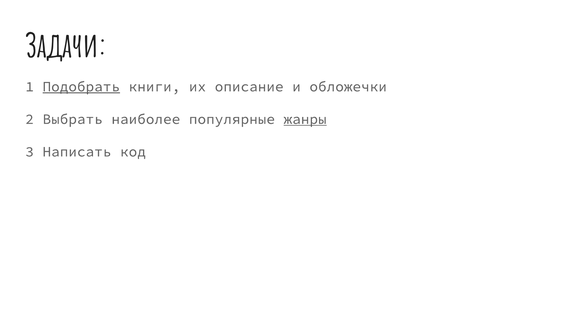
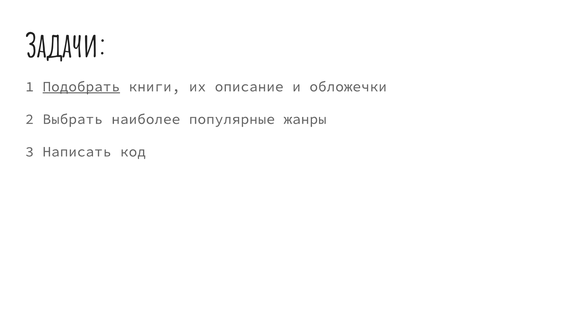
жанры underline: present -> none (305, 119)
